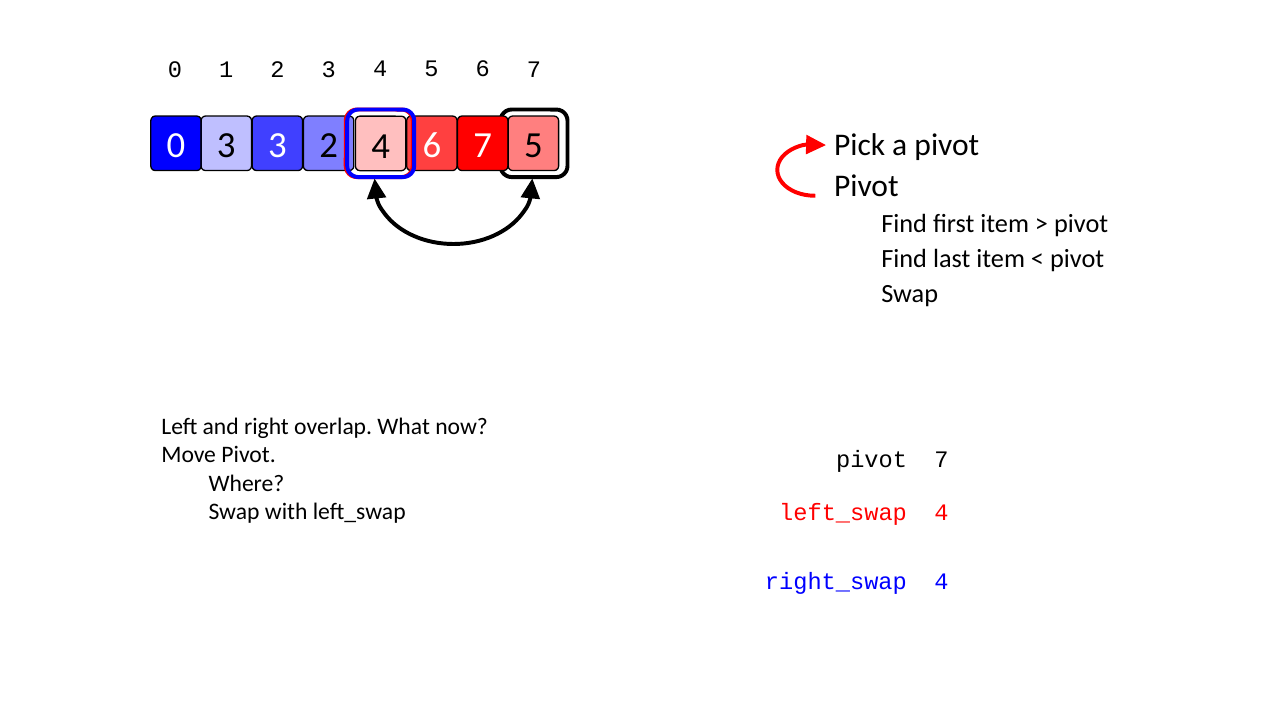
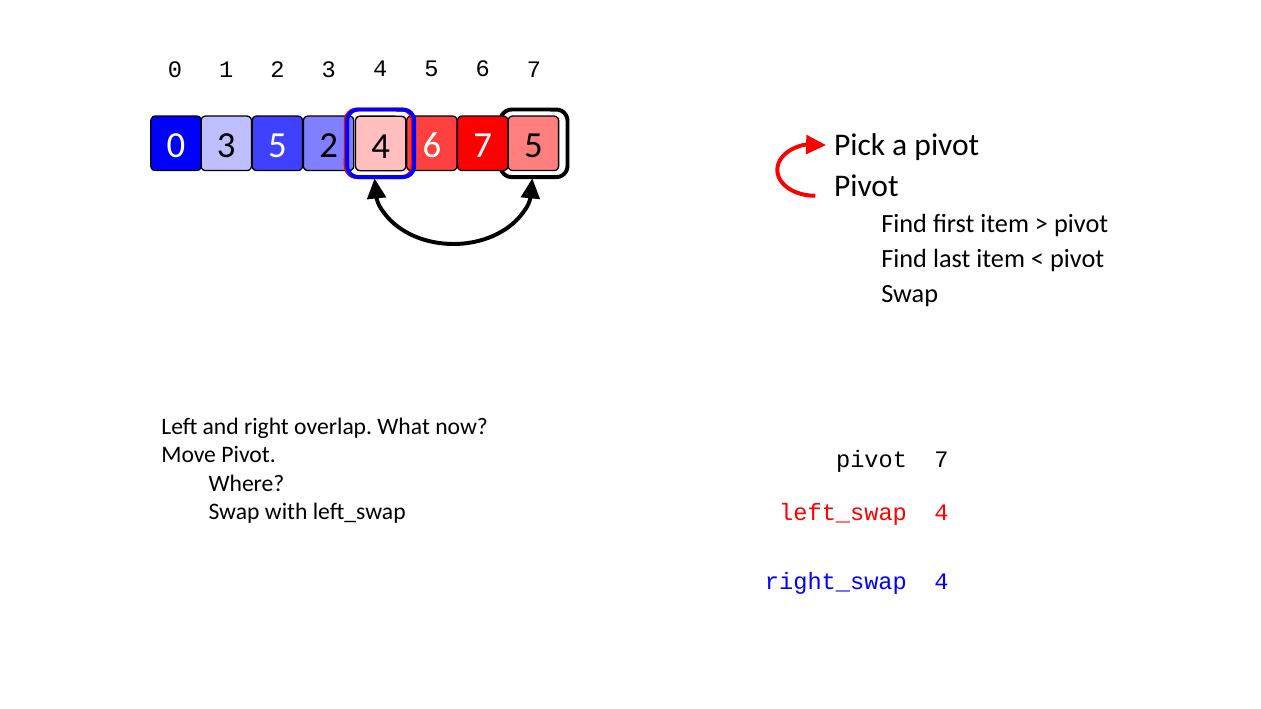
0 3: 3 -> 5 (277, 146)
